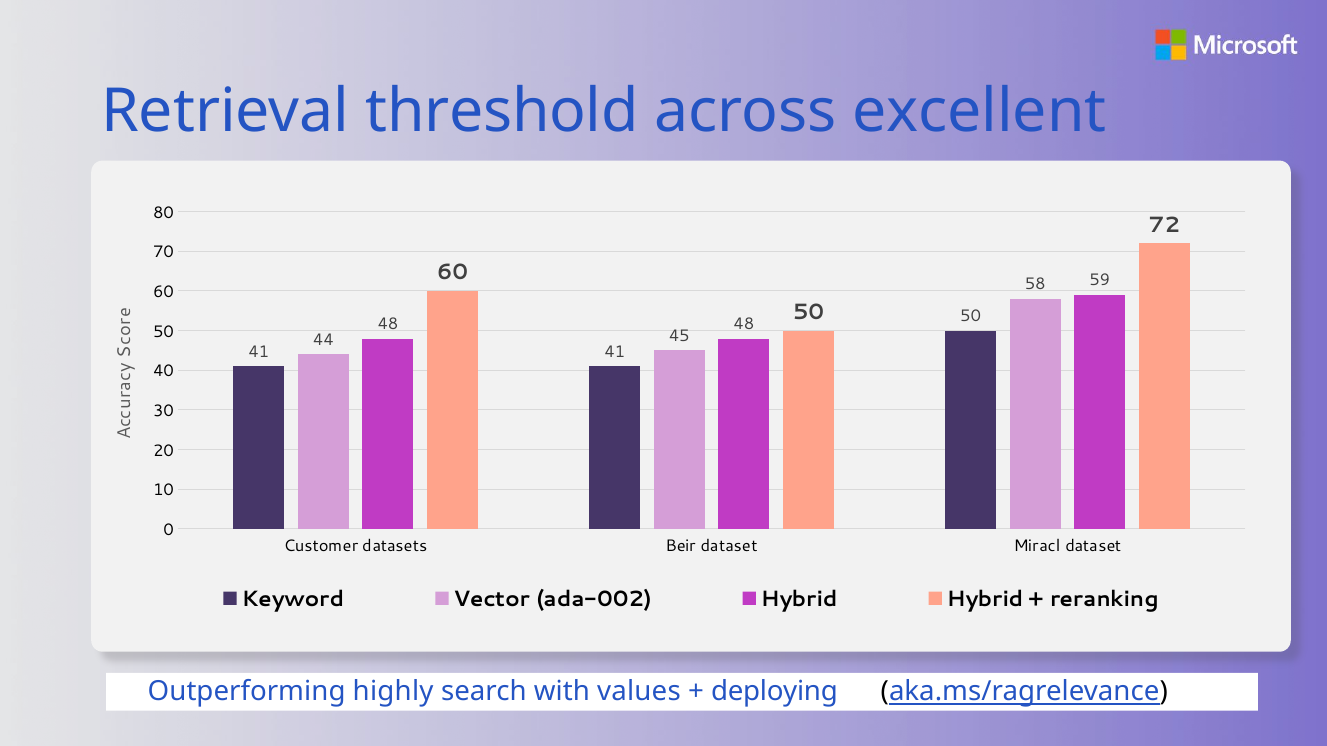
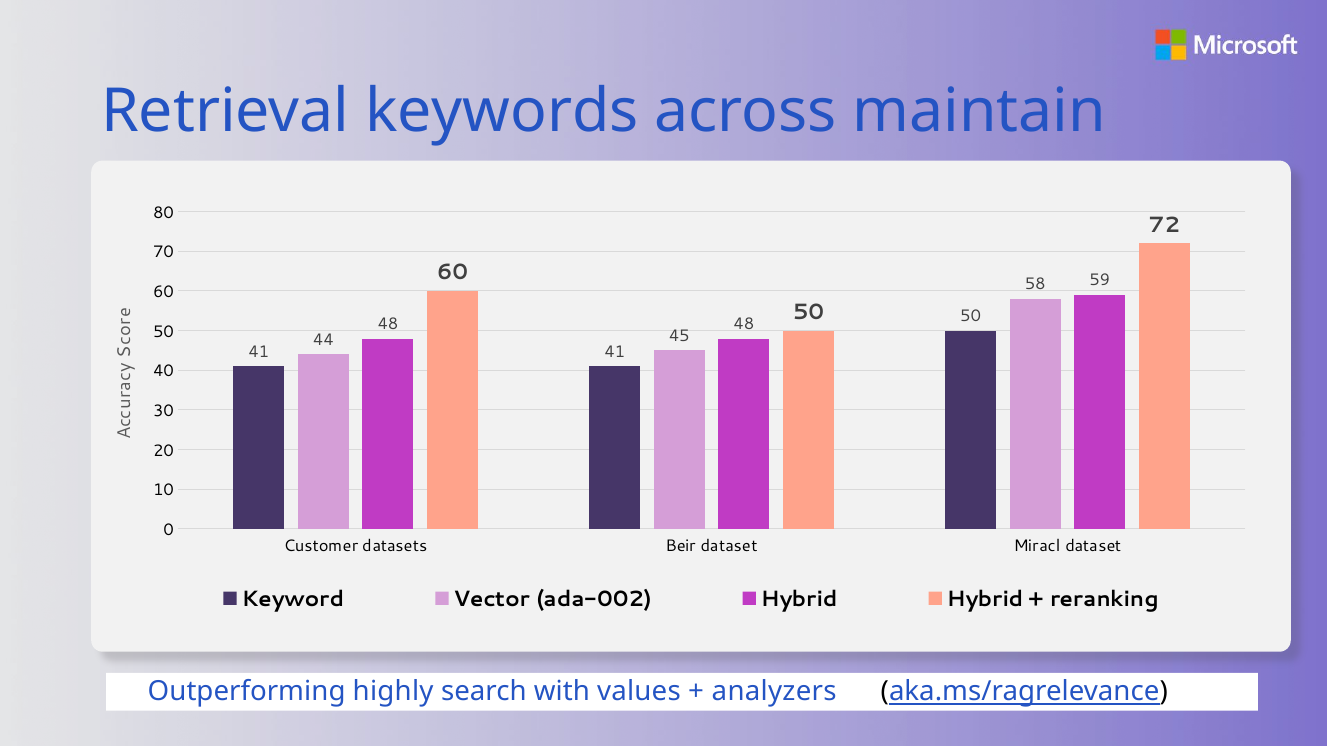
threshold: threshold -> keywords (502, 111)
excellent: excellent -> maintain (979, 111)
deploying: deploying -> analyzers (774, 692)
